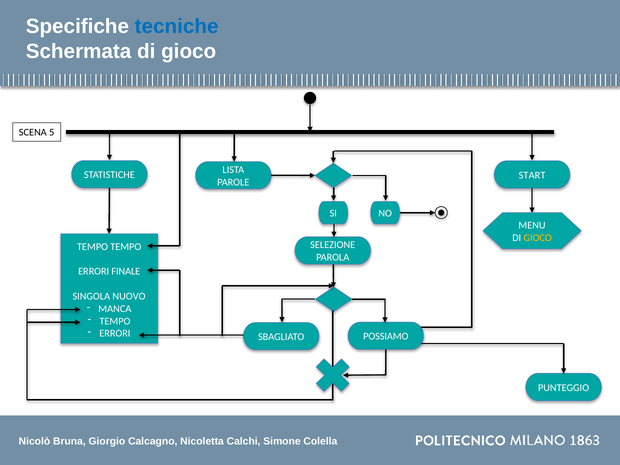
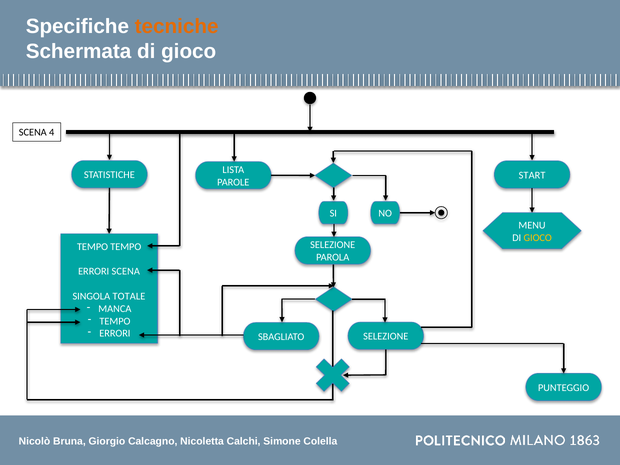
tecniche colour: blue -> orange (177, 26)
5: 5 -> 4 (52, 133)
ERRORI FINALE: FINALE -> SCENA (126, 272)
NUOVO: NUOVO -> TOTALE (129, 296)
SBAGLIATO POSSIAMO: POSSIAMO -> SELEZIONE (386, 336)
